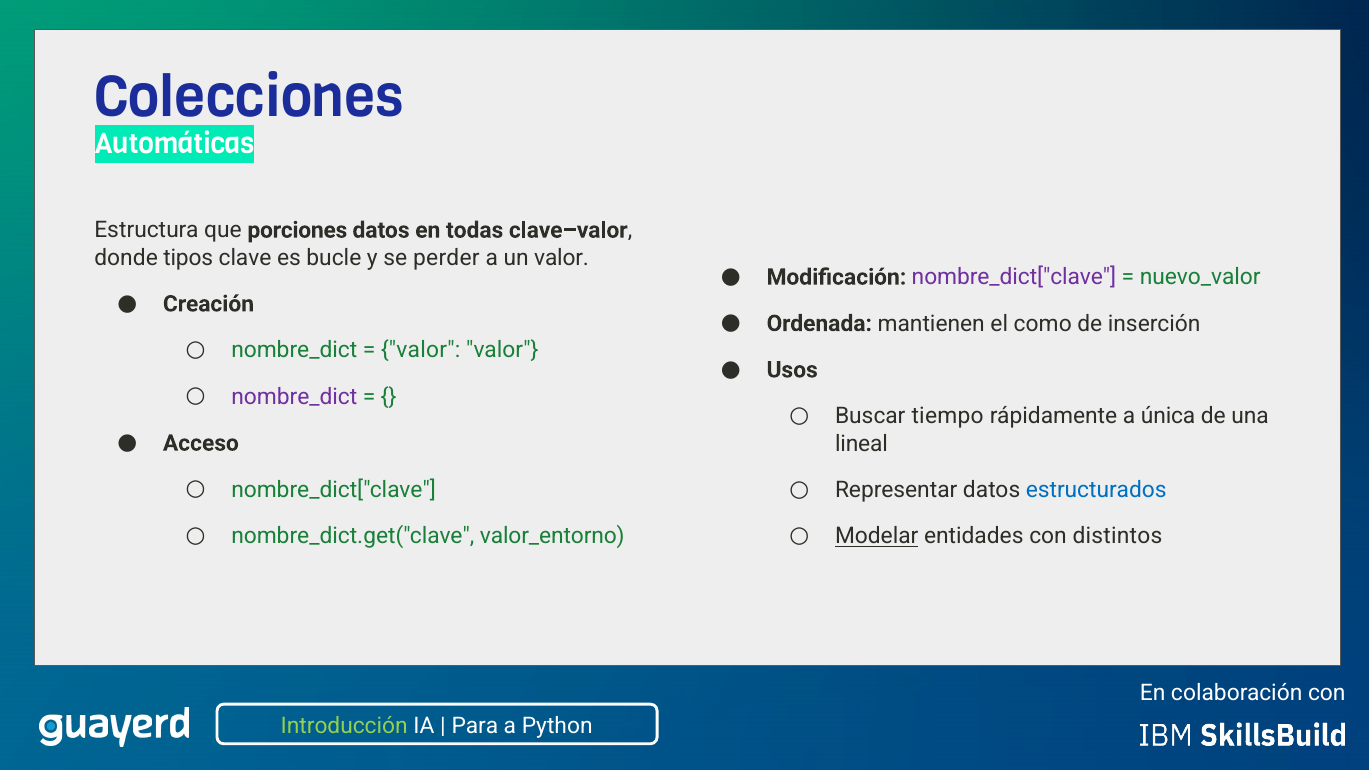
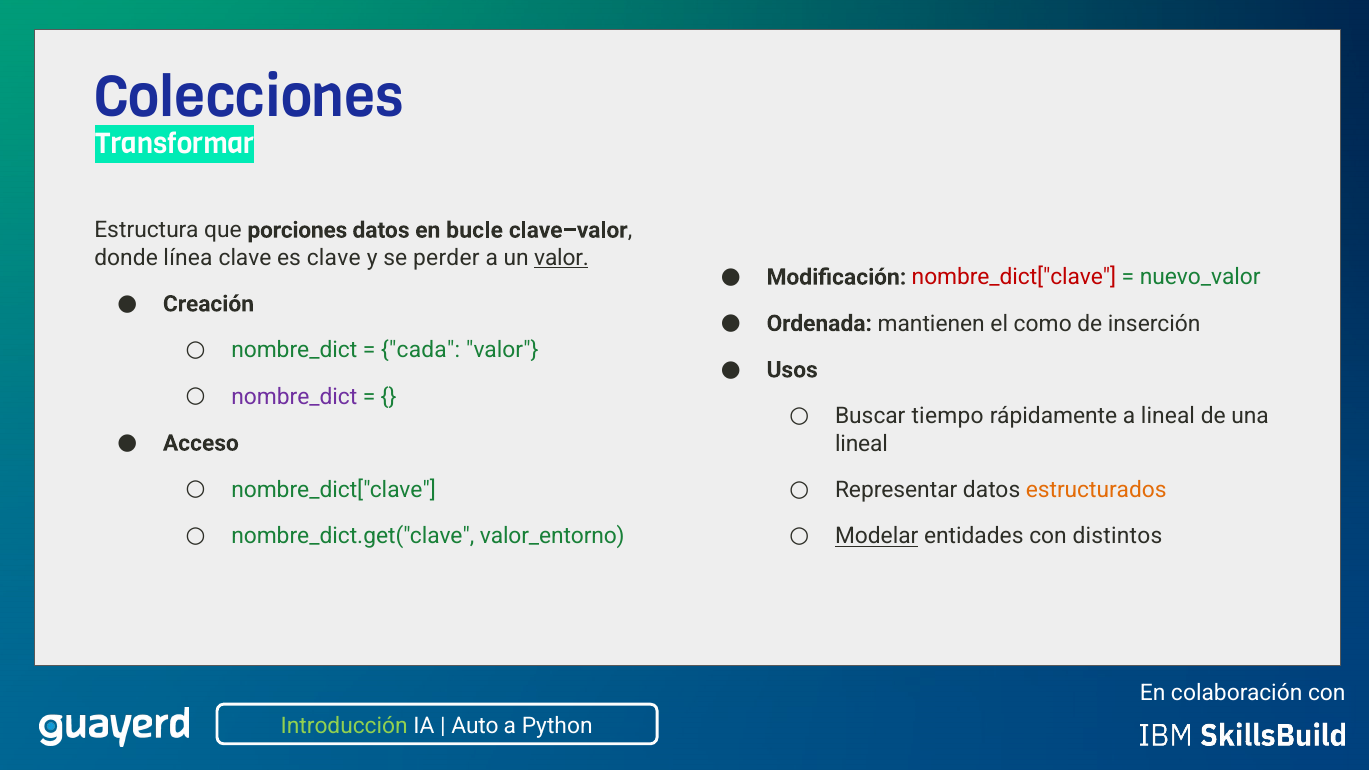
Automáticas: Automáticas -> Transformar (174, 144)
todas: todas -> bucle (475, 230)
tipos: tipos -> línea (188, 258)
es bucle: bucle -> clave (334, 258)
valor underline: none -> present (561, 258)
nombre_dict["clave colour: purple -> red (1014, 277)
valor: valor -> cada (421, 350)
a única: única -> lineal (1168, 416)
estructurados colour: blue -> orange (1096, 490)
Para: Para -> Auto (475, 726)
